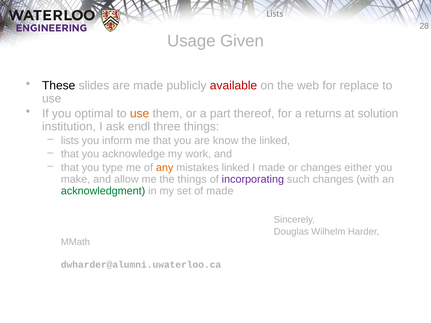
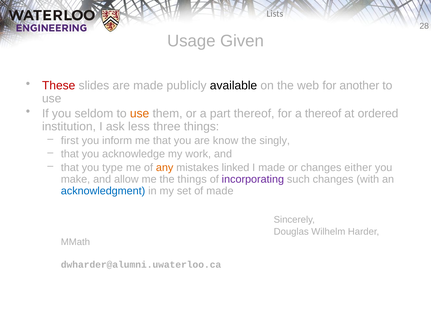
These colour: black -> red (59, 86)
available colour: red -> black (234, 86)
replace: replace -> another (359, 86)
optimal: optimal -> seldom (94, 114)
a returns: returns -> thereof (323, 114)
solution: solution -> ordered (378, 114)
endl: endl -> less (139, 127)
lists: lists -> first (70, 141)
the linked: linked -> singly (275, 141)
acknowledgment colour: green -> blue (103, 191)
